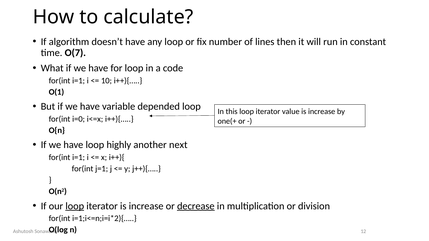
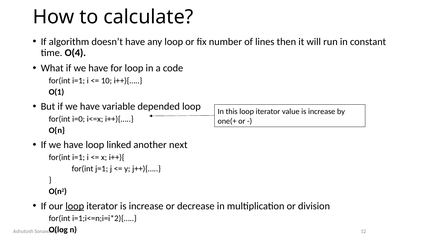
O(7: O(7 -> O(4 (75, 53)
highly: highly -> linked (119, 145)
decrease underline: present -> none (196, 206)
